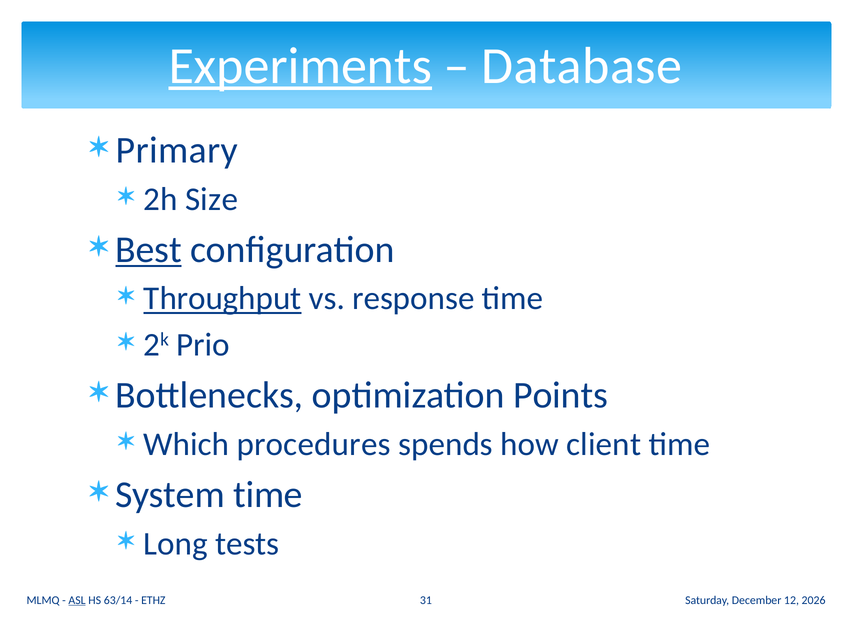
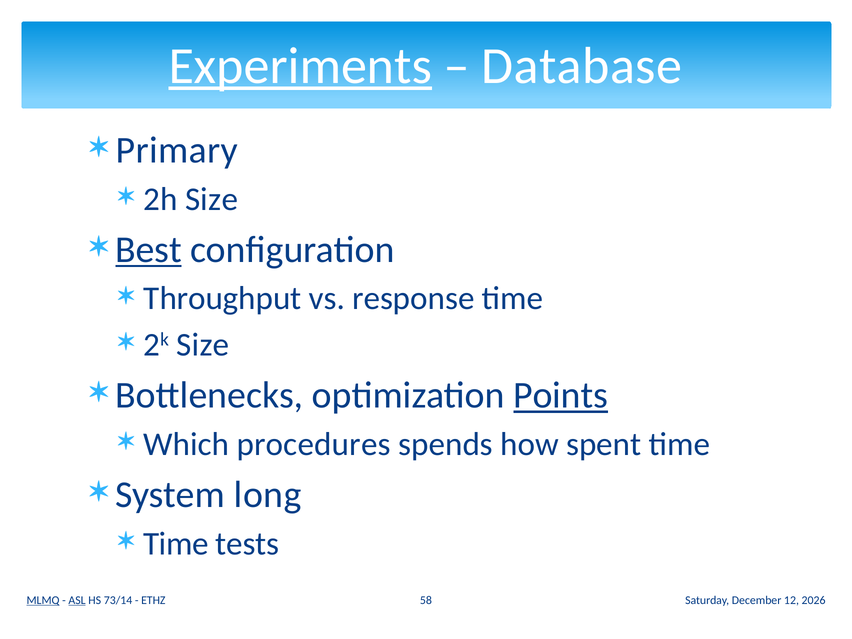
Throughput underline: present -> none (222, 299)
2k Prio: Prio -> Size (203, 345)
Points underline: none -> present (561, 395)
client: client -> spent (604, 444)
System time: time -> long (268, 495)
Long: Long -> Time (176, 544)
MLMQ underline: none -> present (43, 600)
63/14: 63/14 -> 73/14 (118, 600)
31: 31 -> 58 (426, 600)
